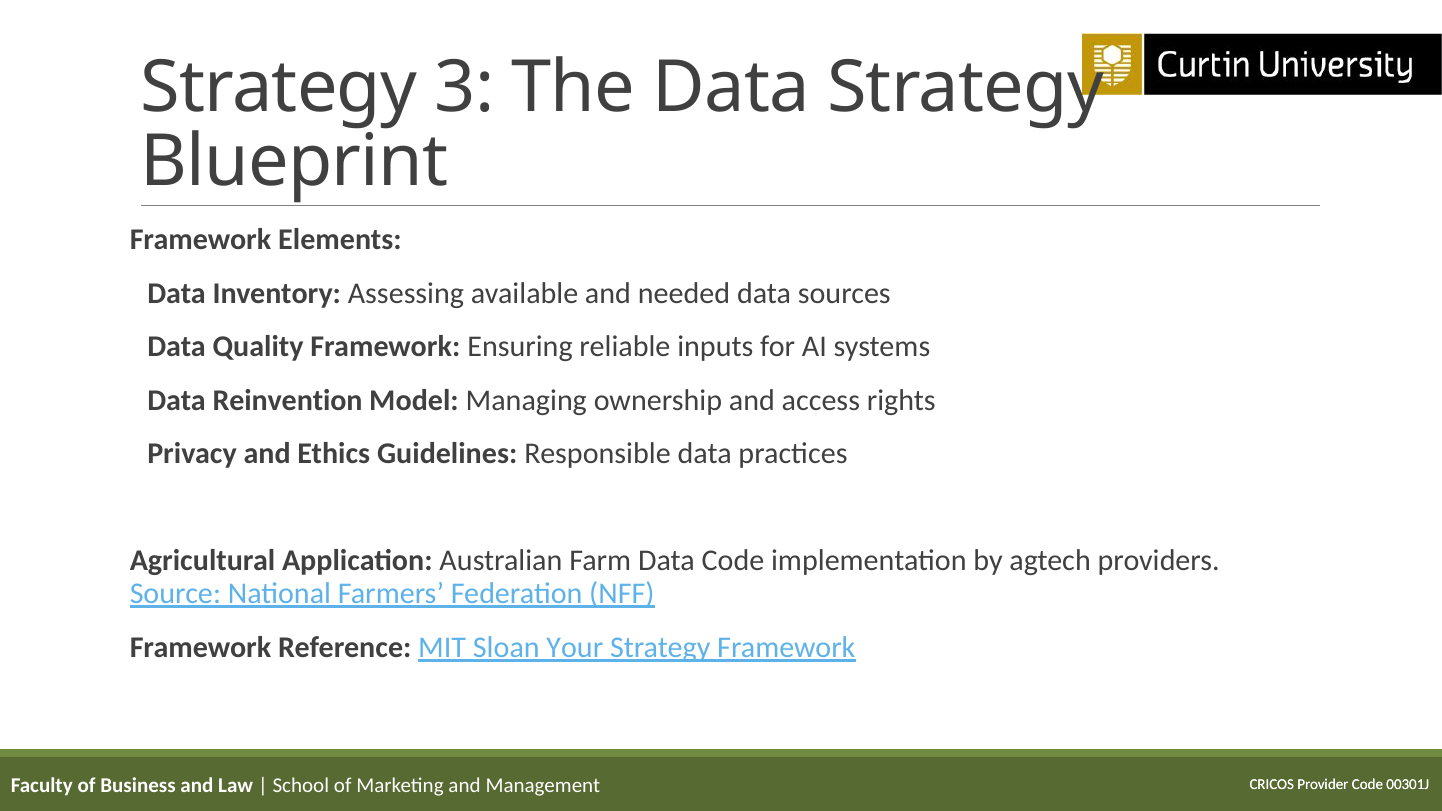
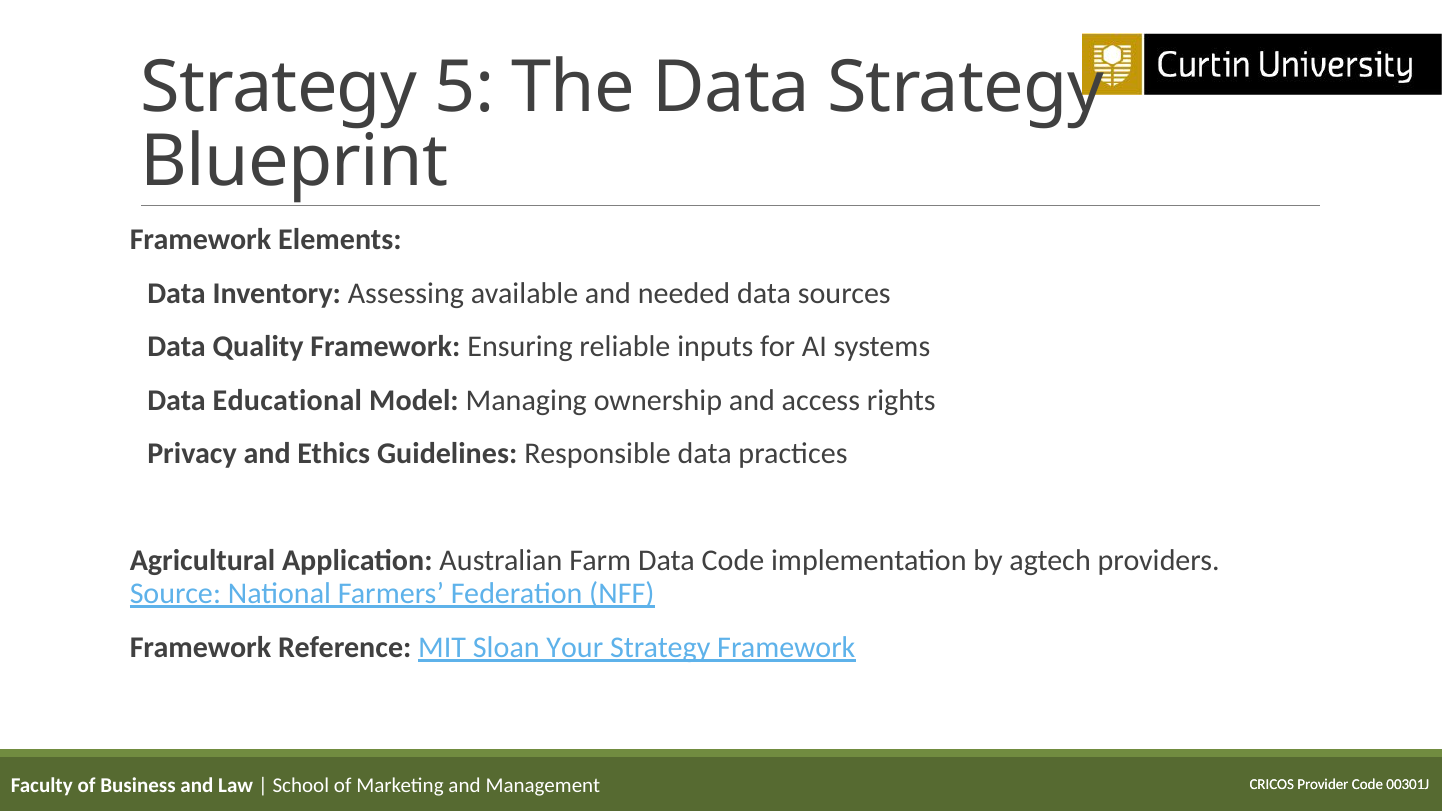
3: 3 -> 5 (465, 88)
Reinvention: Reinvention -> Educational (287, 400)
